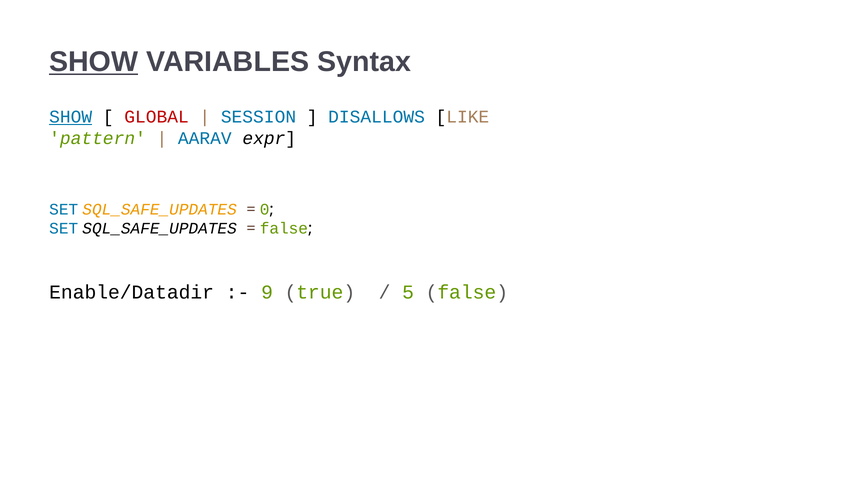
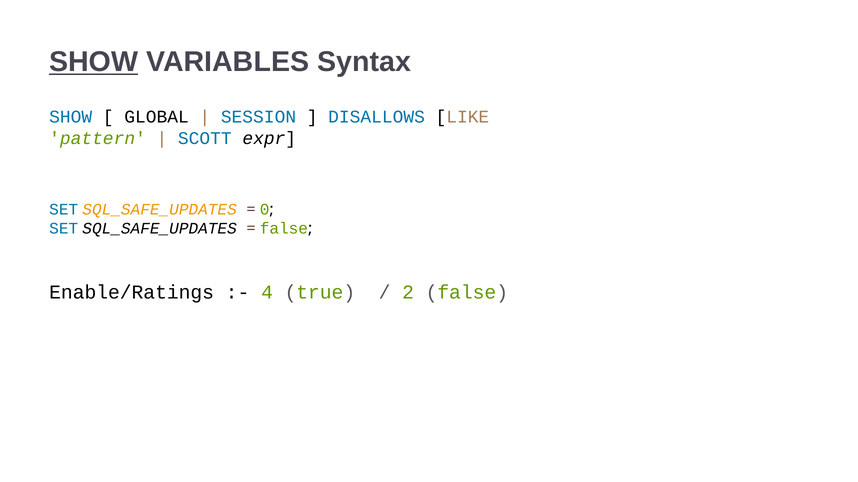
SHOW underline: present -> none (71, 117)
GLOBAL colour: red -> black (157, 117)
AARAV: AARAV -> SCOTT (205, 138)
Enable/Datadir: Enable/Datadir -> Enable/Ratings (132, 293)
9: 9 -> 4 (267, 293)
5: 5 -> 2 (408, 293)
